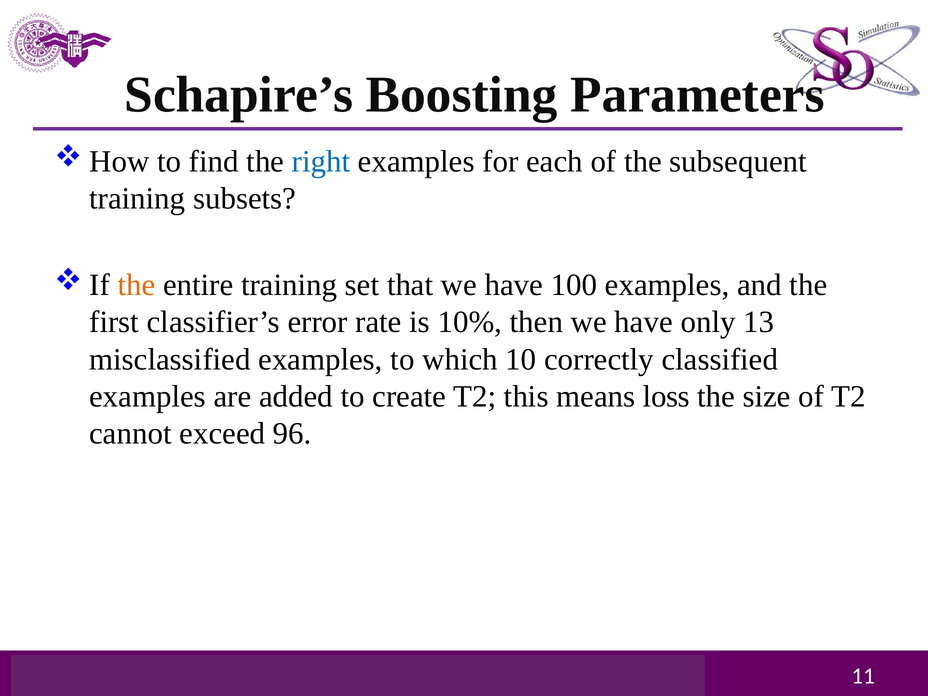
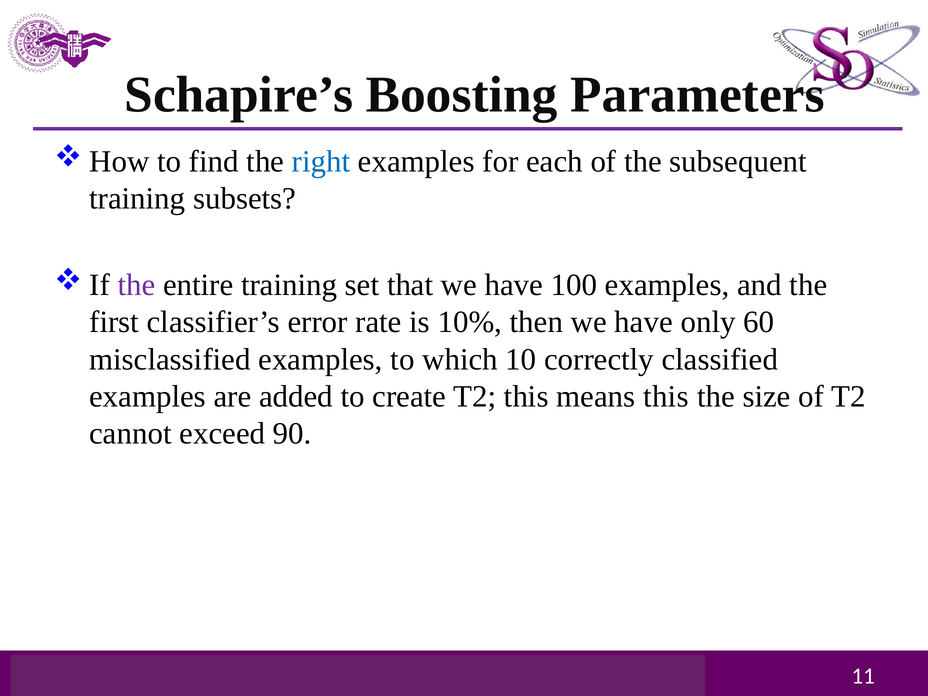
the colour: orange -> purple (136, 285)
13: 13 -> 60 (759, 322)
means loss: loss -> this (666, 396)
96: 96 -> 90 (292, 434)
